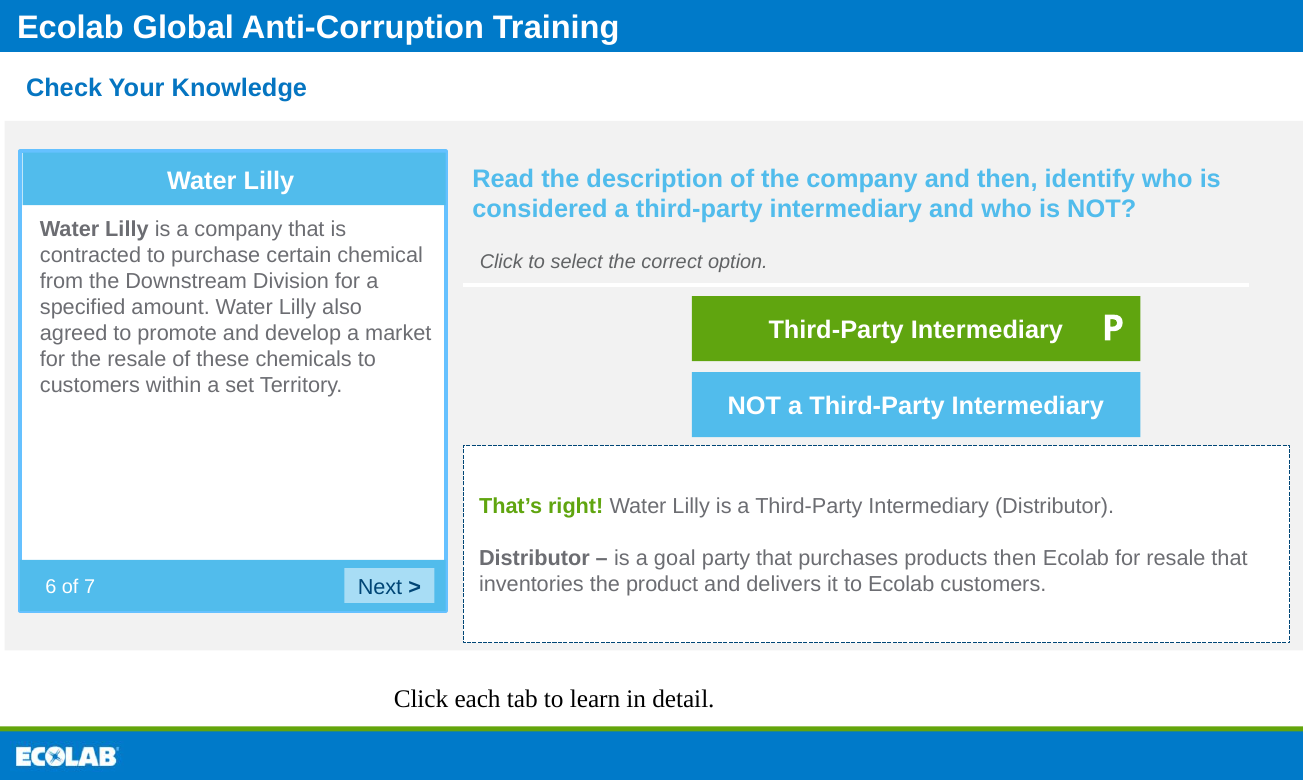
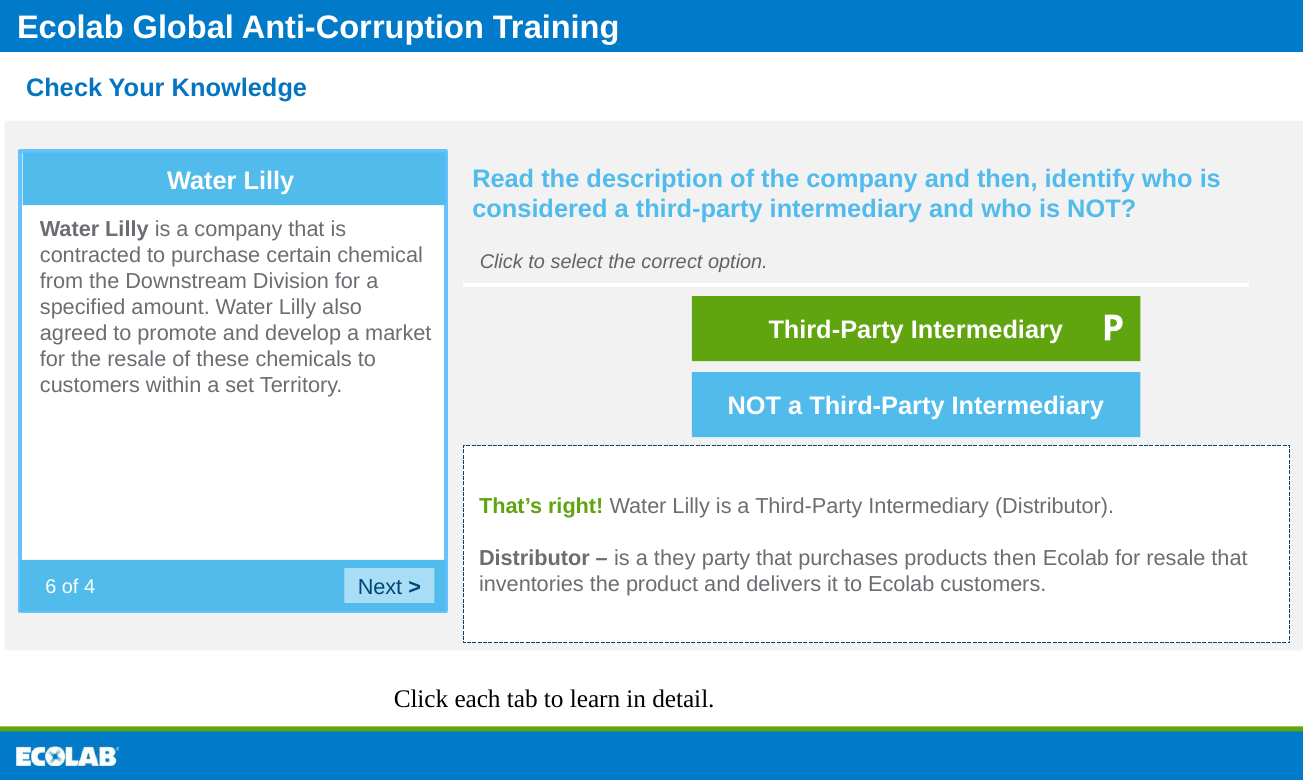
goal: goal -> they (675, 558)
7: 7 -> 4 (90, 587)
